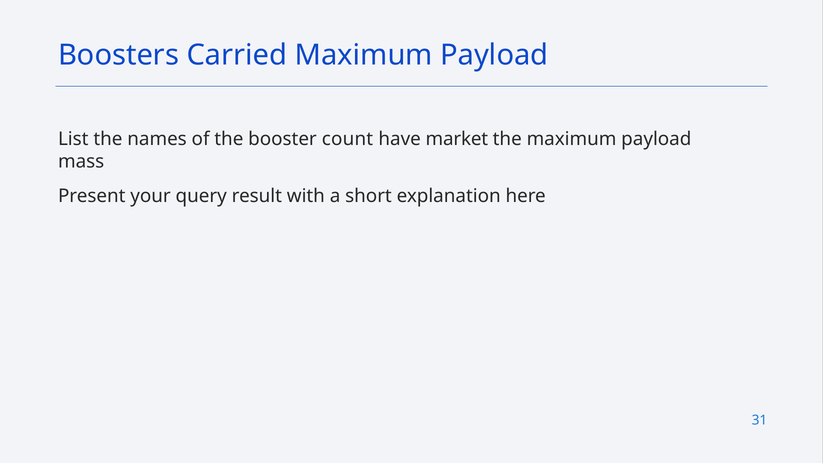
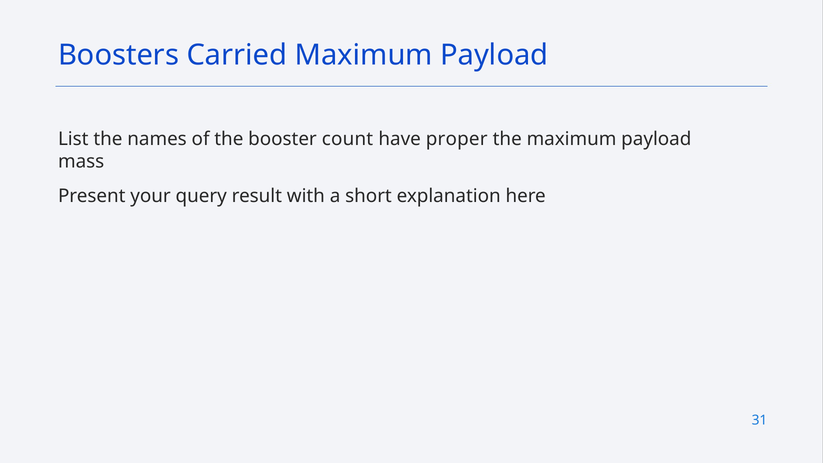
market: market -> proper (457, 139)
